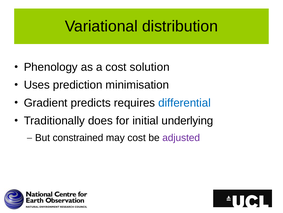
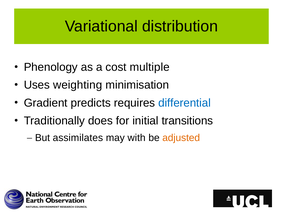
solution: solution -> multiple (150, 67)
prediction: prediction -> weighting (78, 85)
underlying: underlying -> transitions (187, 120)
constrained: constrained -> assimilates (78, 137)
may cost: cost -> with (137, 137)
adjusted colour: purple -> orange (181, 137)
